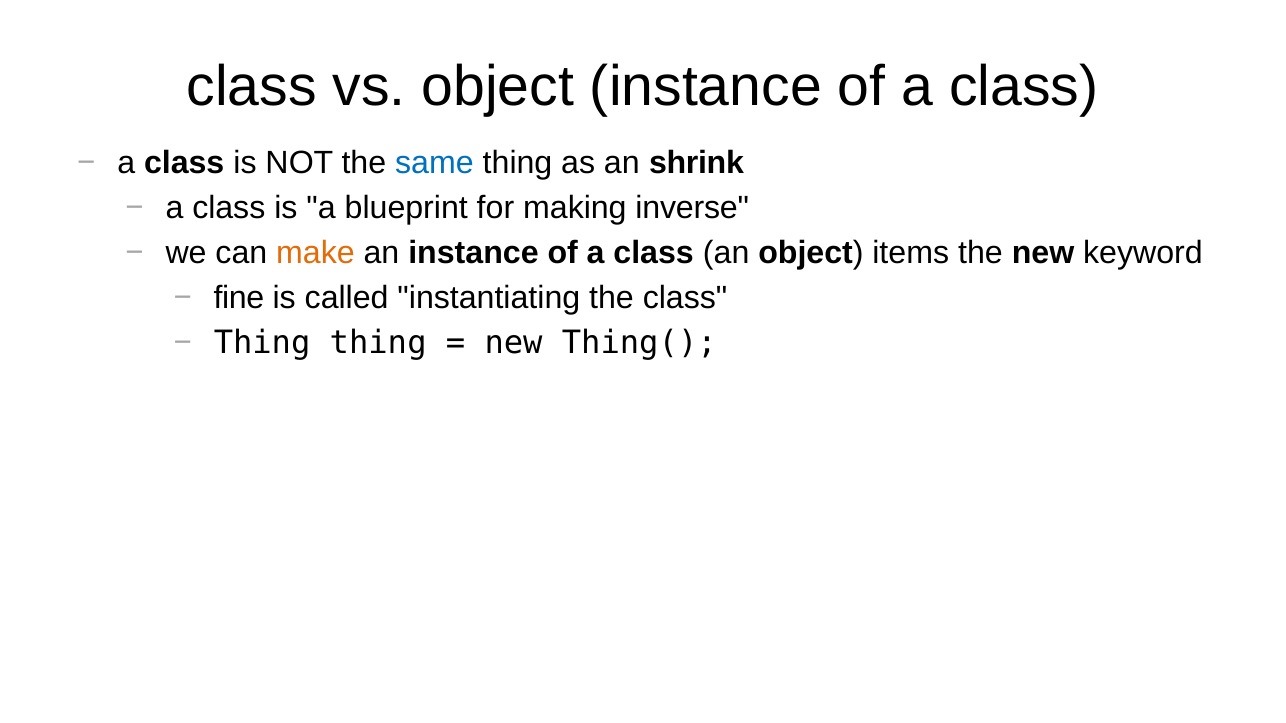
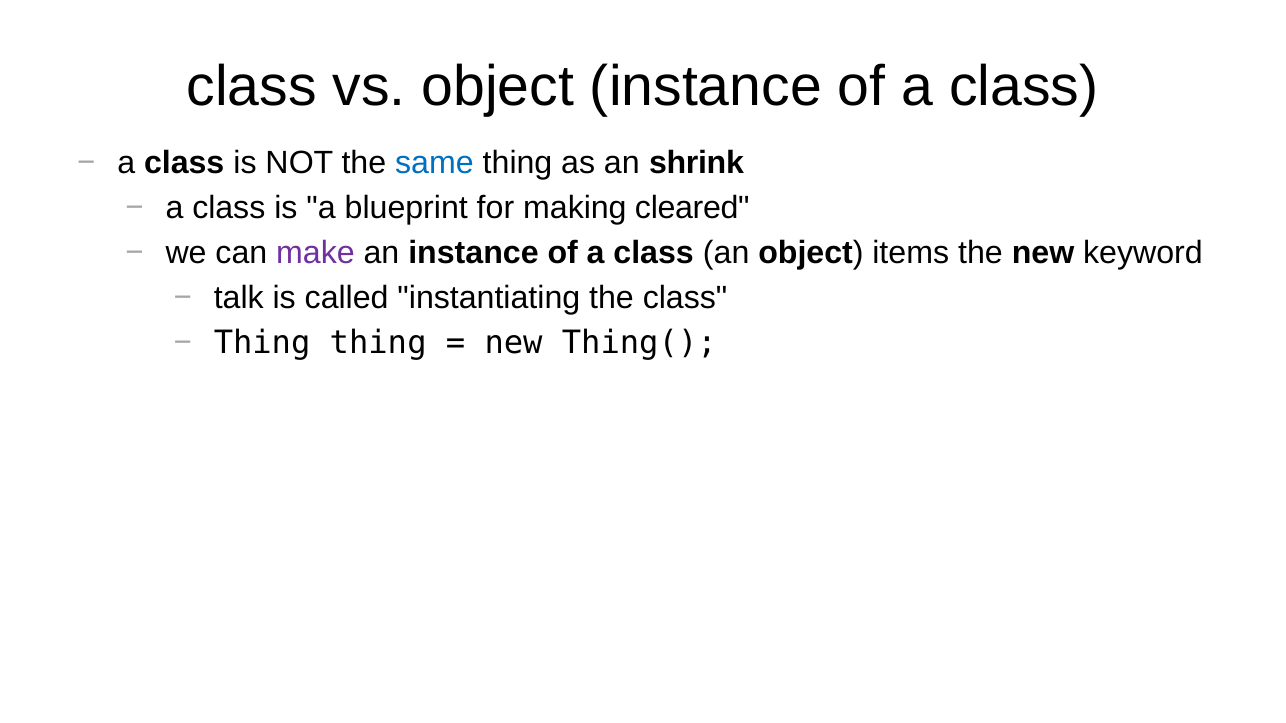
inverse: inverse -> cleared (692, 208)
make colour: orange -> purple (315, 253)
fine: fine -> talk (239, 298)
